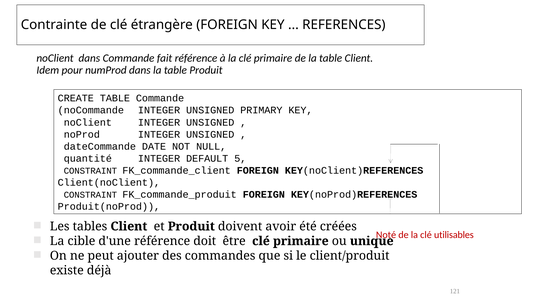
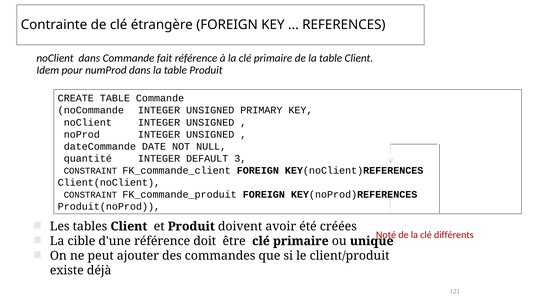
5: 5 -> 3 (240, 158)
utilisables: utilisables -> différents (454, 235)
